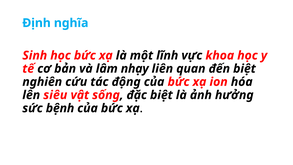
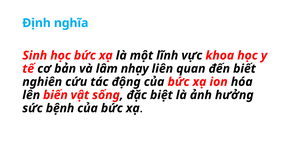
đến biệt: biệt -> biết (244, 69)
siêu: siêu -> biến (55, 95)
